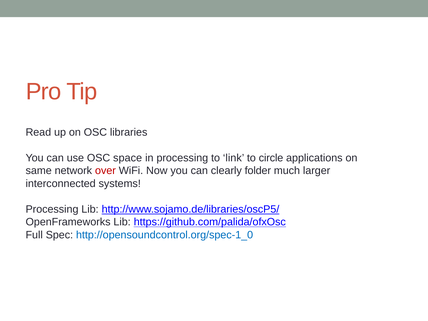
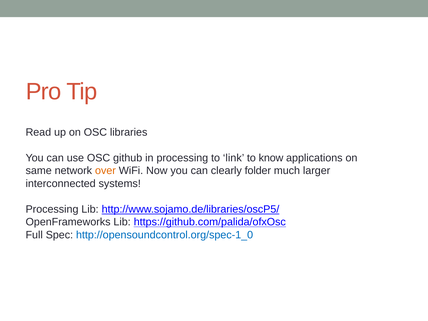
space: space -> github (128, 158)
circle: circle -> know (271, 158)
over colour: red -> orange (105, 171)
